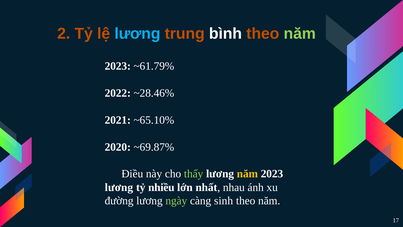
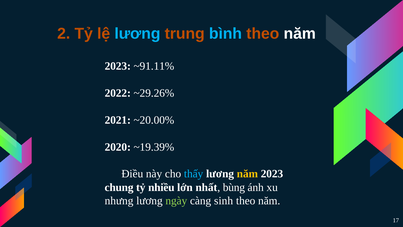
bình colour: white -> light blue (225, 34)
năm colour: light green -> white (300, 34)
~61.79%: ~61.79% -> ~91.11% (154, 66)
~28.46%: ~28.46% -> ~29.26% (154, 93)
~65.10%: ~65.10% -> ~20.00% (154, 120)
~69.87%: ~69.87% -> ~19.39% (154, 147)
thấy colour: light green -> light blue (194, 174)
lương: lương -> chung (119, 187)
nhau: nhau -> bùng (234, 187)
đường: đường -> nhưng (119, 201)
